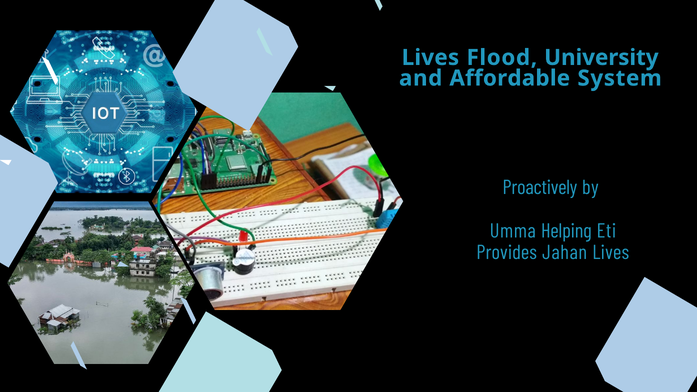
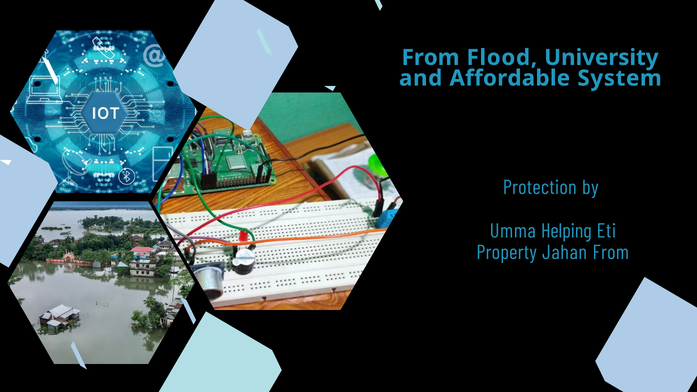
Lives: Lives -> From (431, 58)
Proactively: Proactively -> Protection (540, 188)
Provides: Provides -> Property (507, 253)
Jahan Lives: Lives -> From (611, 253)
